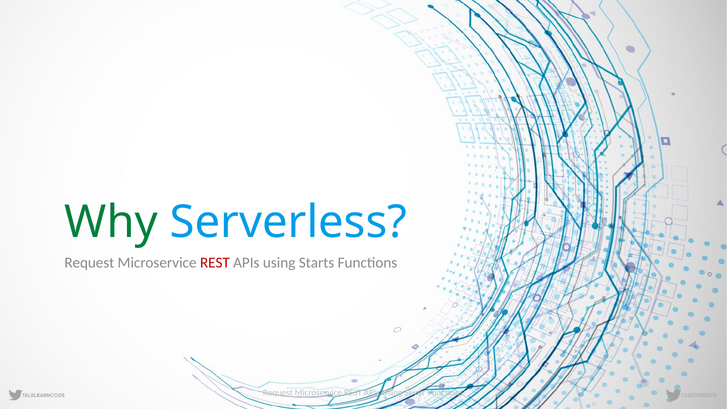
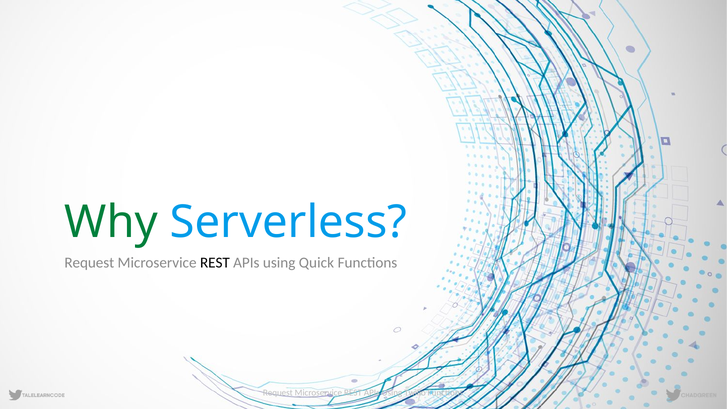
REST colour: red -> black (215, 262)
Starts: Starts -> Quick (316, 262)
Sever: Sever -> Twilio (415, 393)
